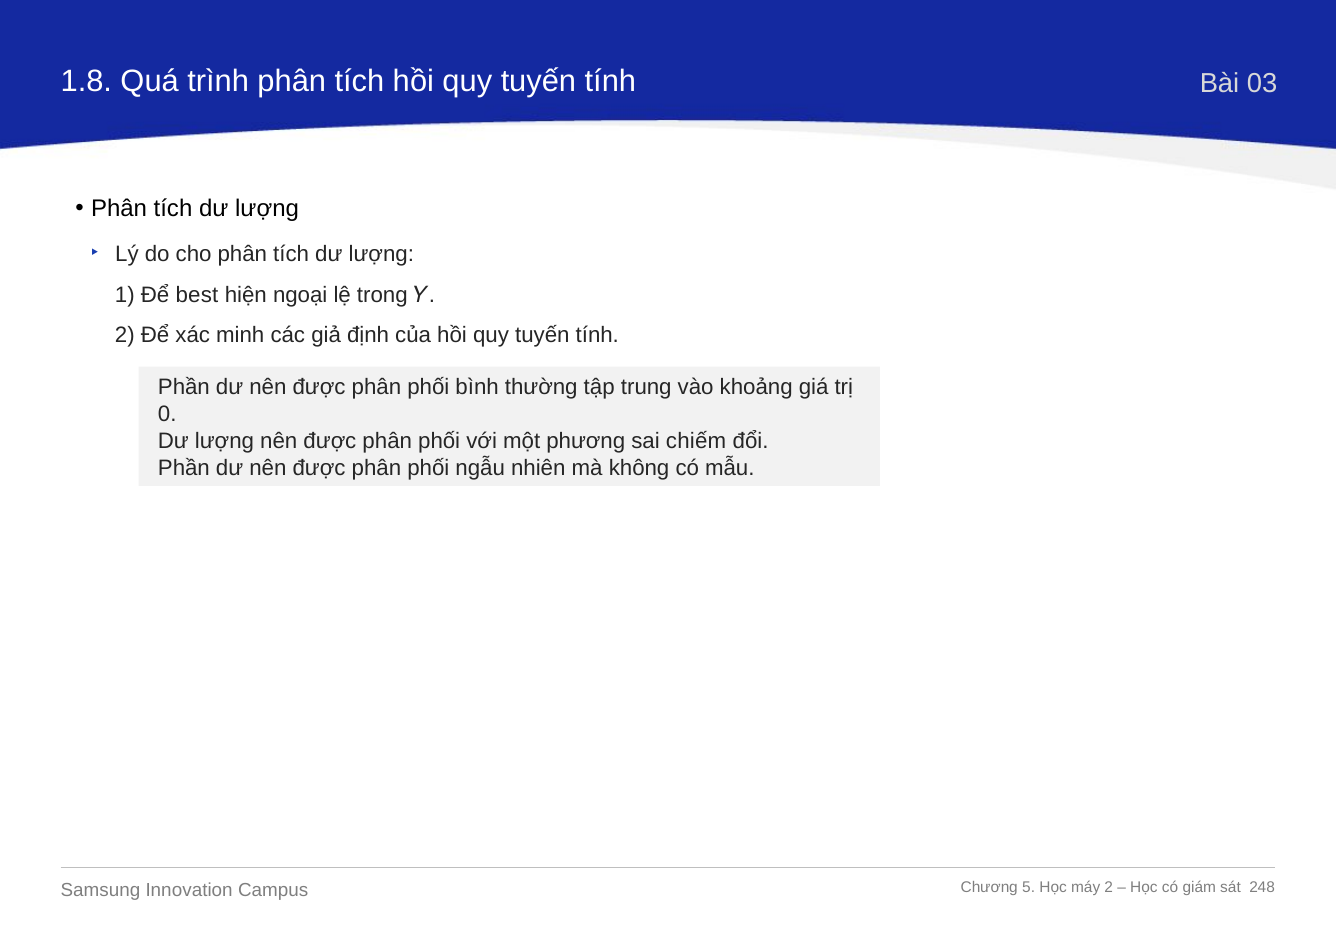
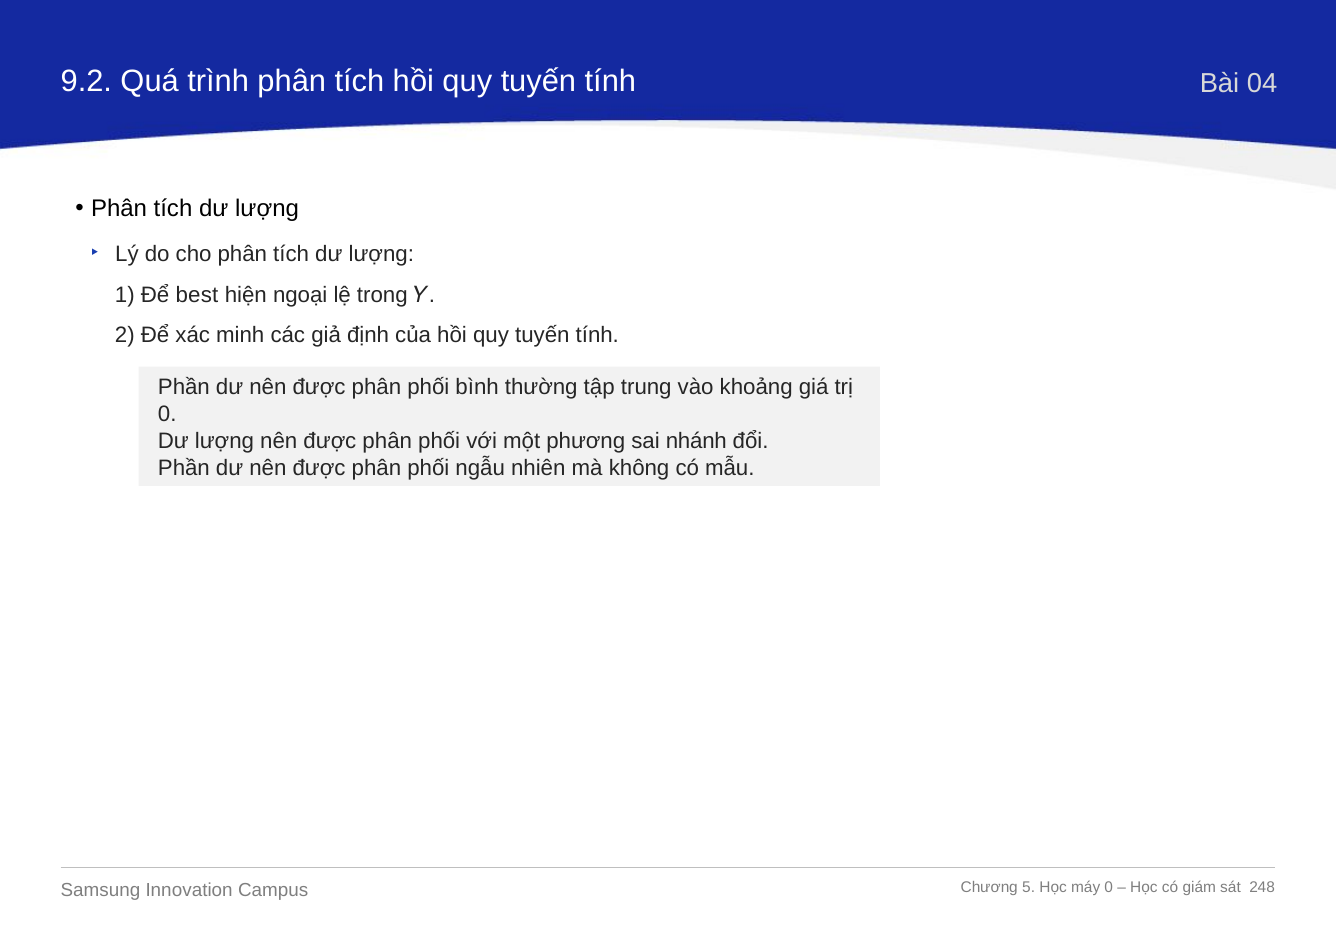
1.8: 1.8 -> 9.2 (86, 81)
03: 03 -> 04 (1262, 83)
chiếm: chiếm -> nhánh (696, 441)
2: 2 -> 0 (1109, 887)
